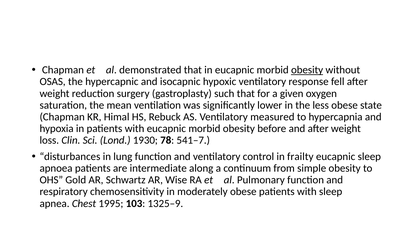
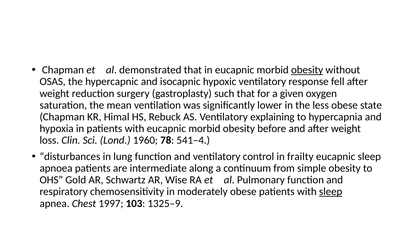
measured: measured -> explaining (272, 117)
1930: 1930 -> 1960 (145, 140)
541–7: 541–7 -> 541–4 (193, 140)
sleep underline: none -> present (331, 191)
1995: 1995 -> 1997 (111, 203)
